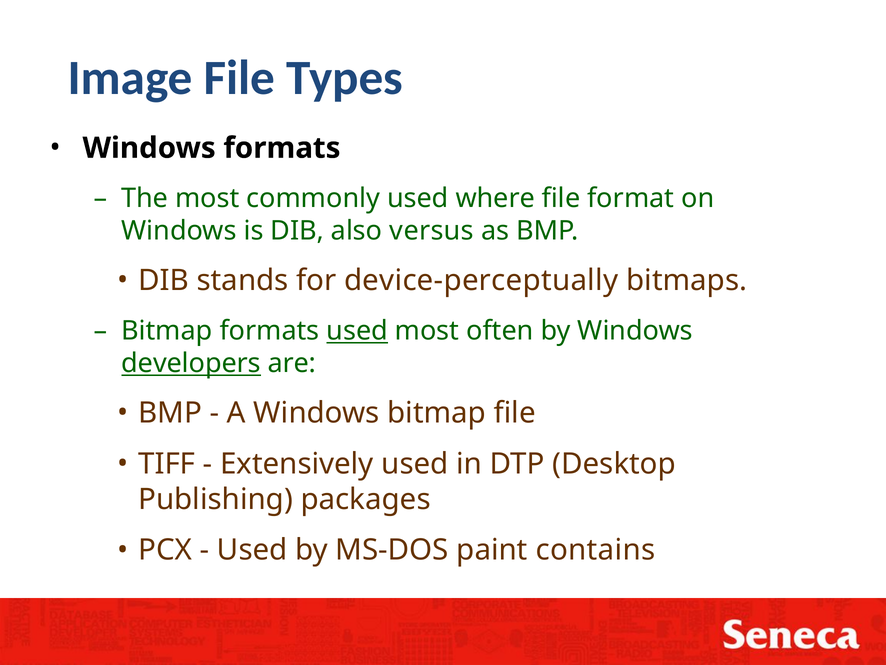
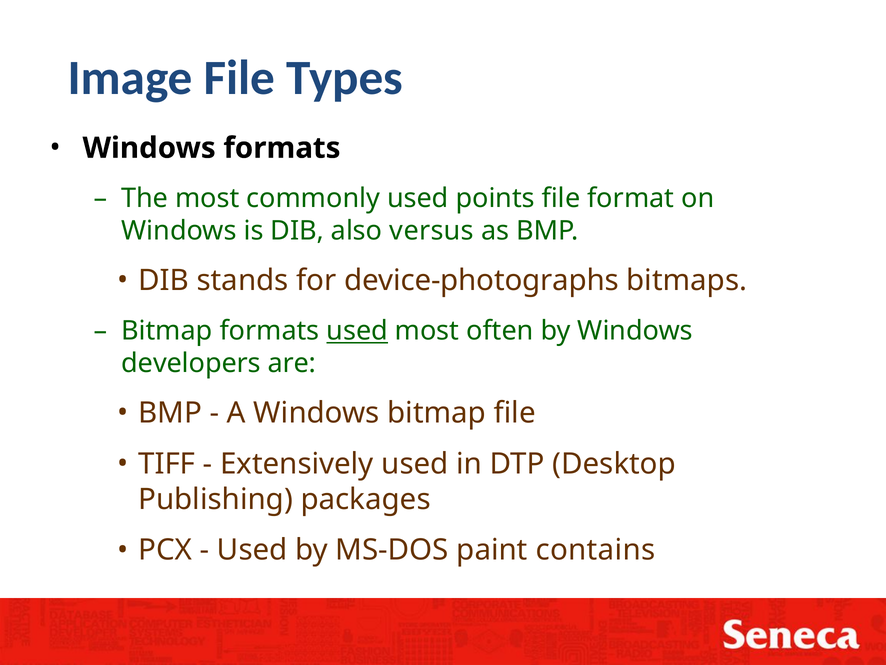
where: where -> points (495, 198)
device-perceptually: device-perceptually -> device-photographs (481, 280)
developers underline: present -> none (191, 363)
